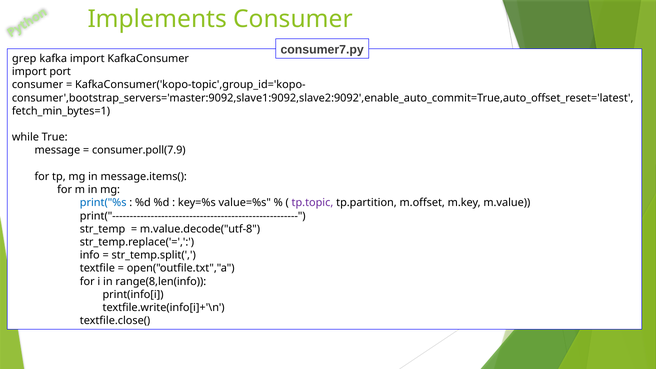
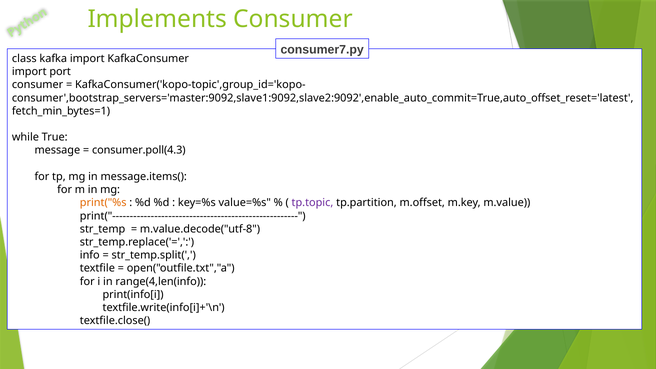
grep: grep -> class (24, 59)
consumer.poll(7.9: consumer.poll(7.9 -> consumer.poll(4.3 (139, 150)
print("%s colour: blue -> orange (103, 203)
range(8,len(info: range(8,len(info -> range(4,len(info (161, 282)
